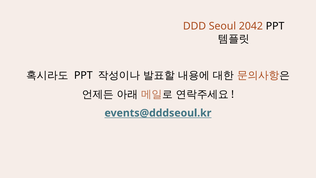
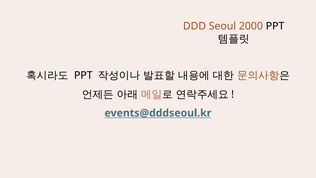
2042: 2042 -> 2000 (251, 26)
